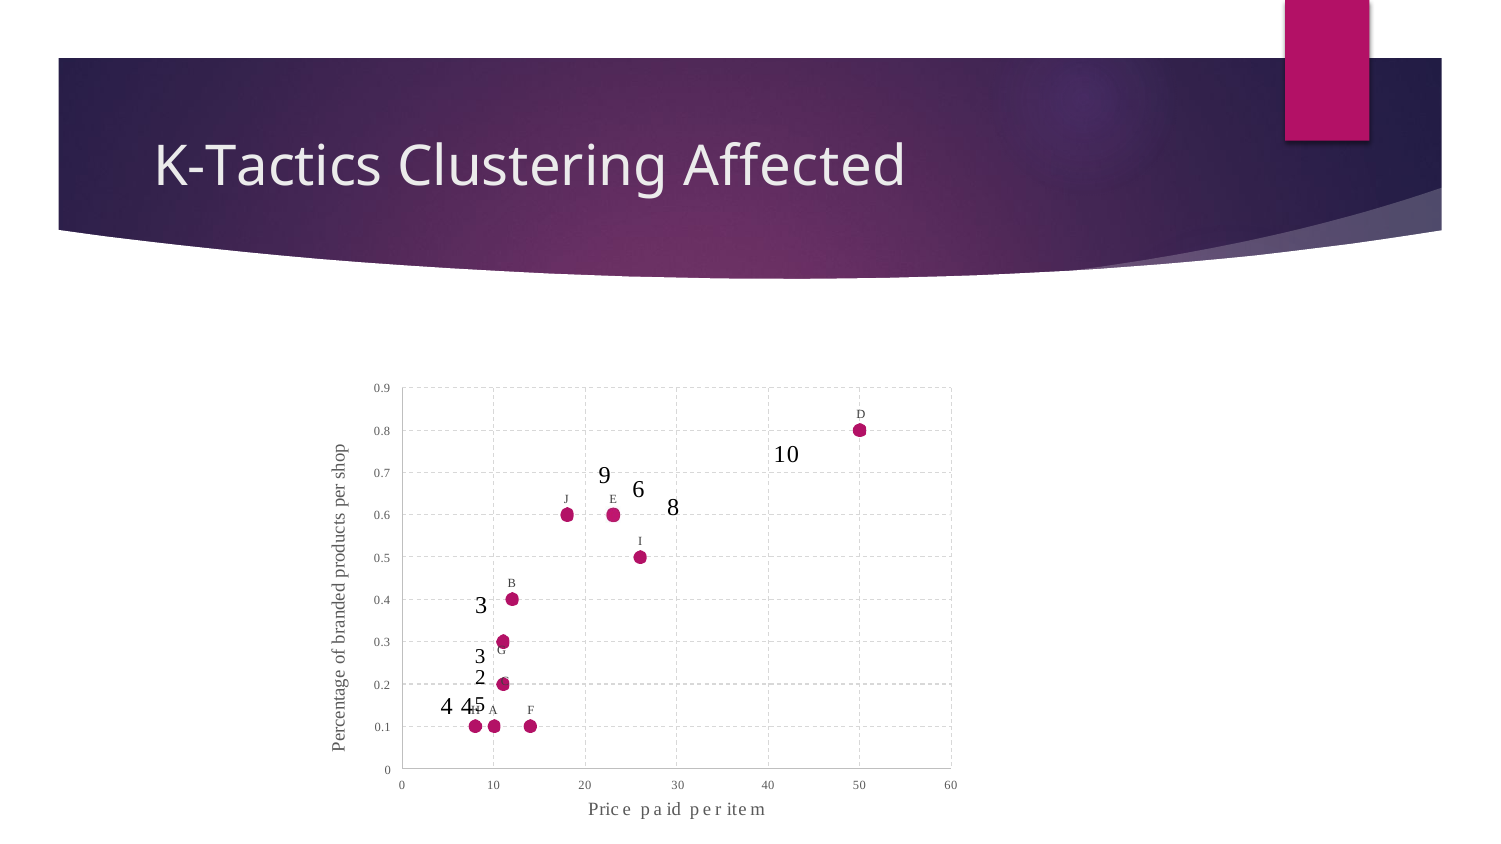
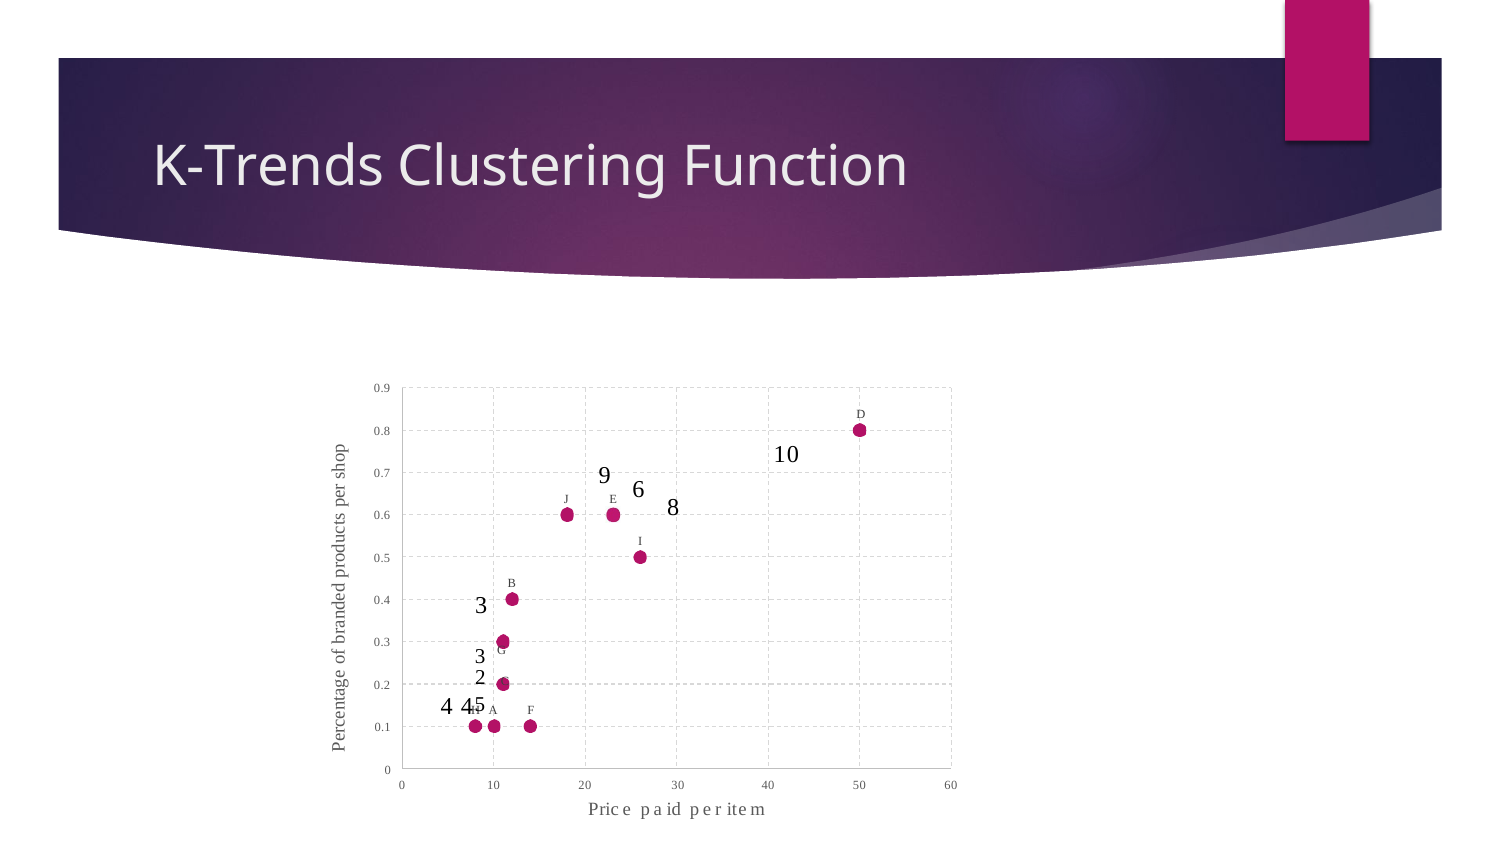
K-Tactics: K-Tactics -> K-Trends (268, 167)
Affected: Affected -> Function (796, 167)
